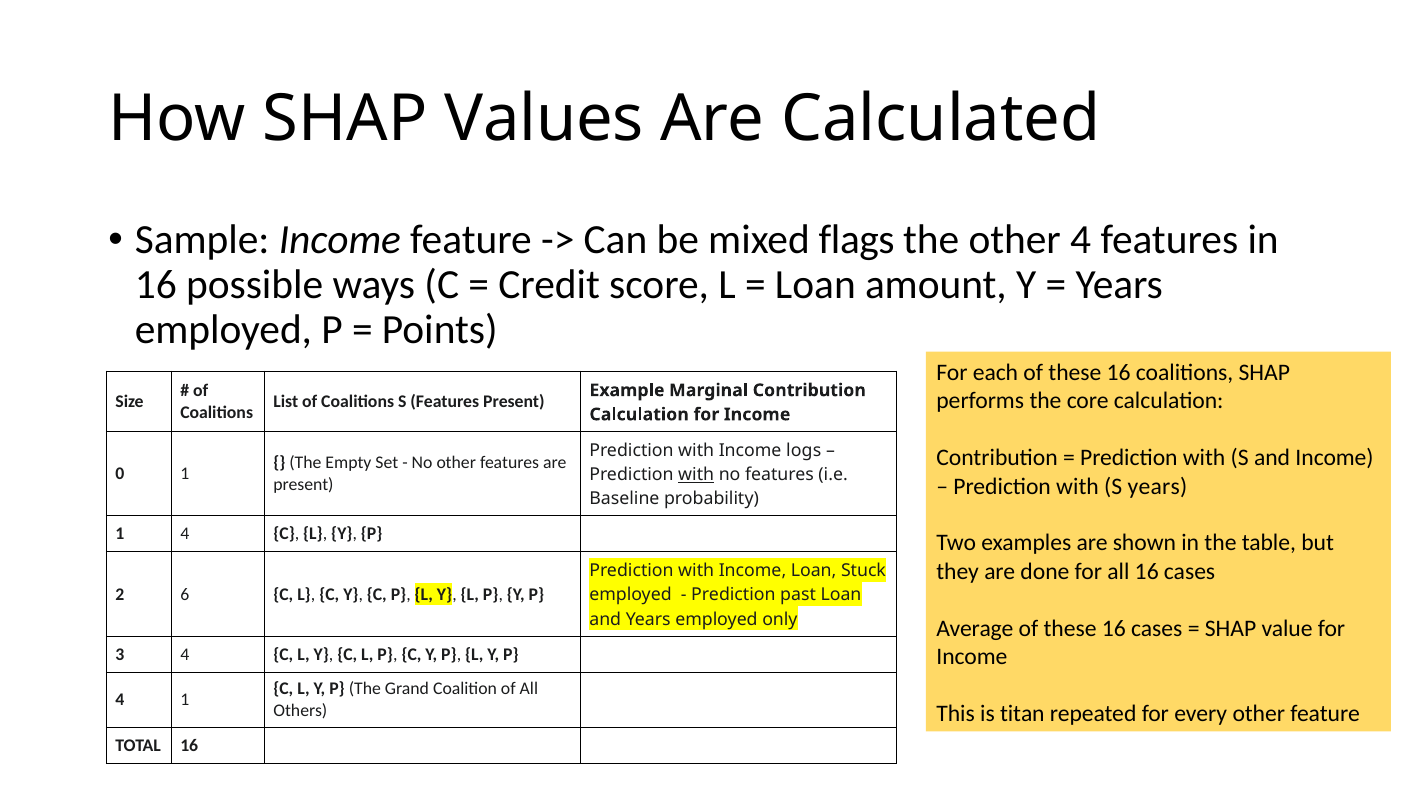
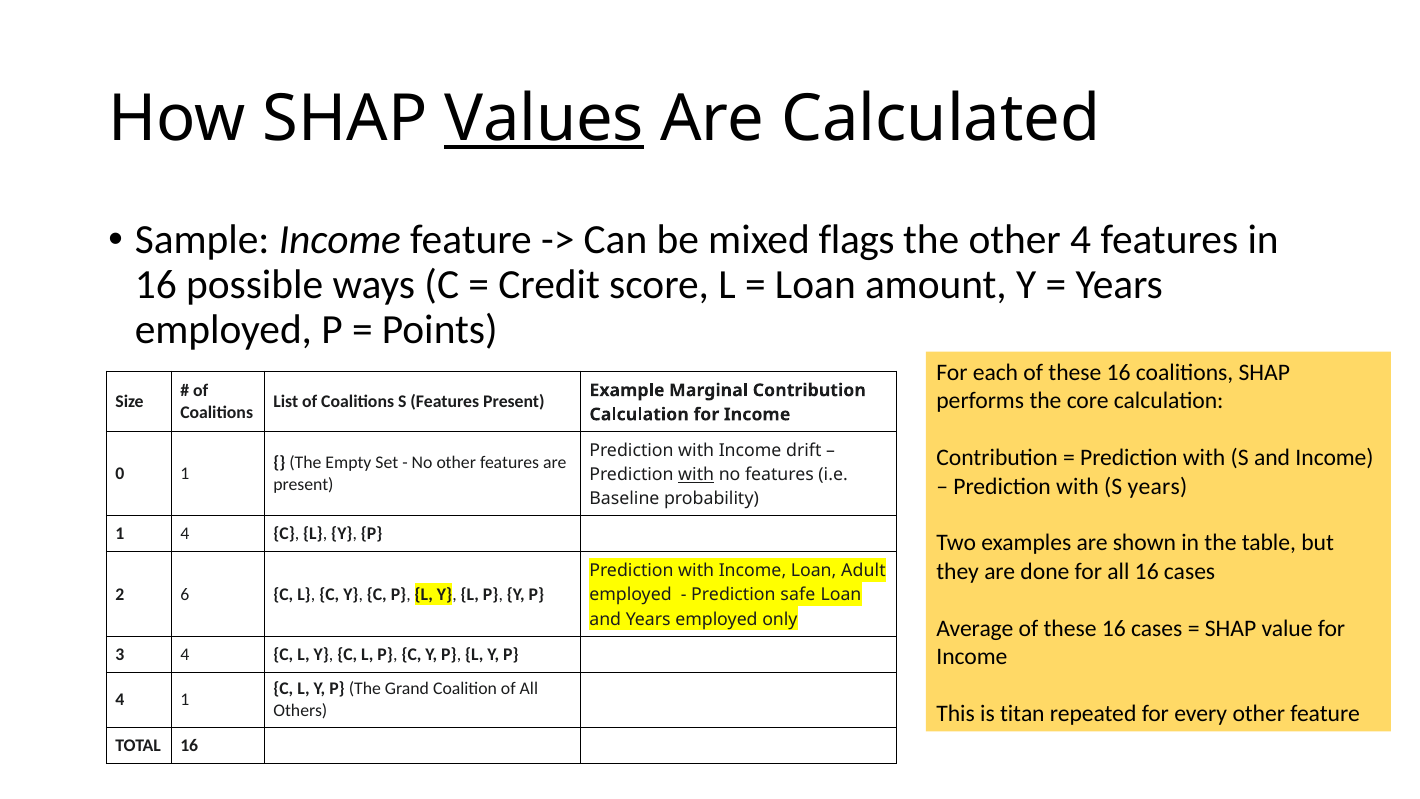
Values underline: none -> present (544, 119)
logs: logs -> drift (804, 450)
Stuck: Stuck -> Adult (863, 571)
past: past -> safe (798, 595)
